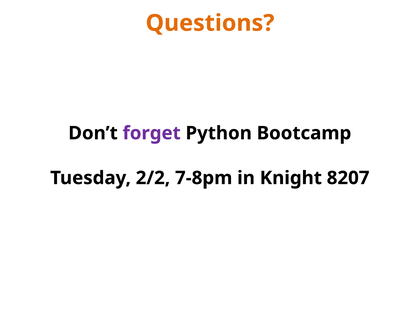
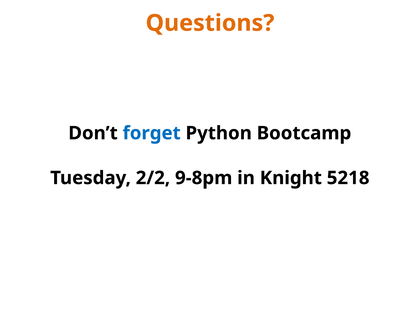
forget colour: purple -> blue (152, 133)
7-8pm: 7-8pm -> 9-8pm (204, 178)
8207: 8207 -> 5218 (348, 178)
